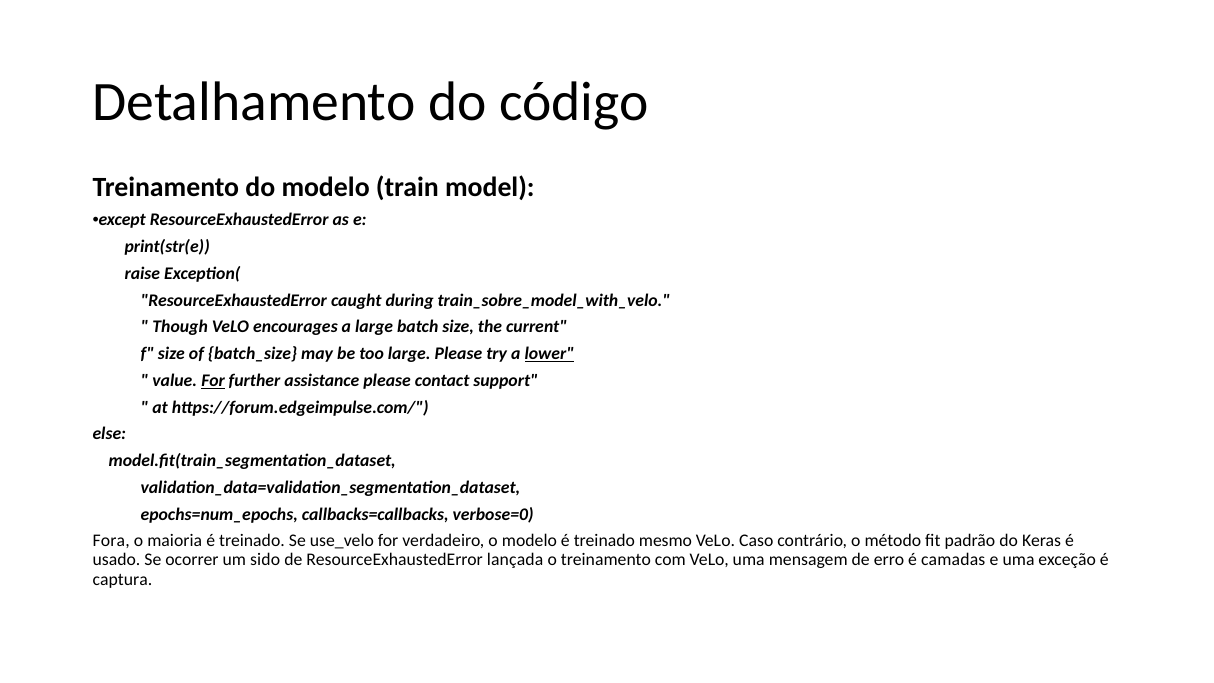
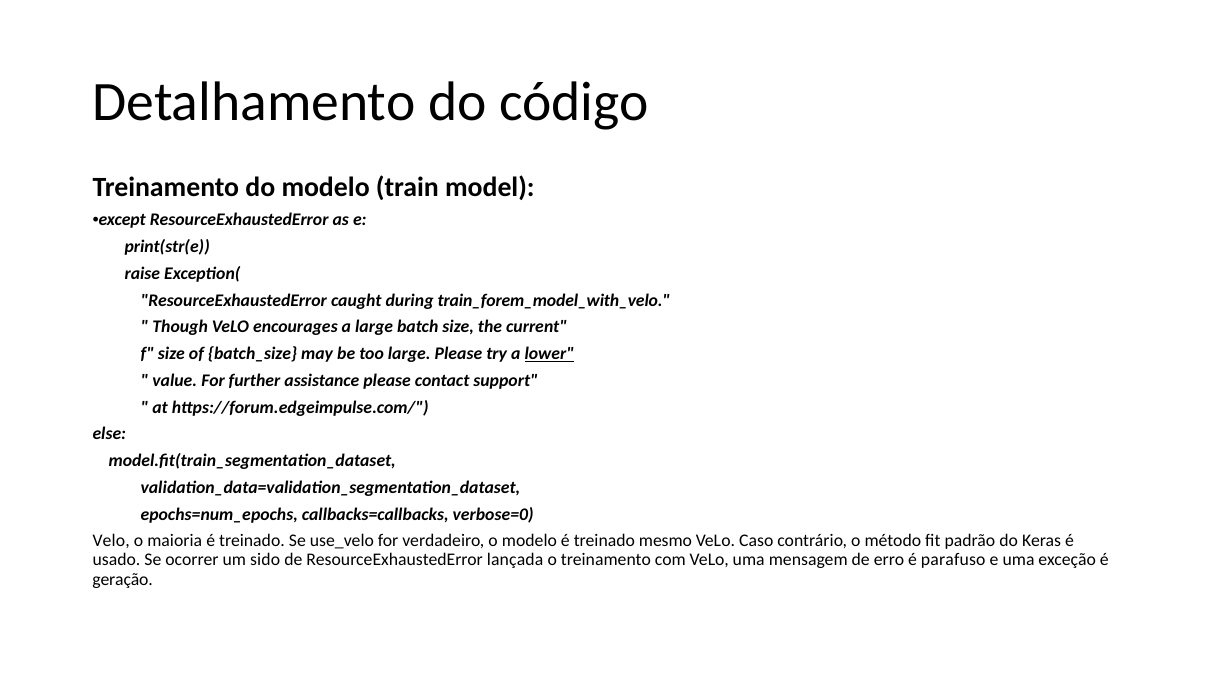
train_sobre_model_with_velo: train_sobre_model_with_velo -> train_forem_model_with_velo (554, 300)
For underline: present -> none (213, 380)
Fora: Fora -> Velo (111, 541)
camadas: camadas -> parafuso (953, 560)
captura: captura -> geração (123, 579)
